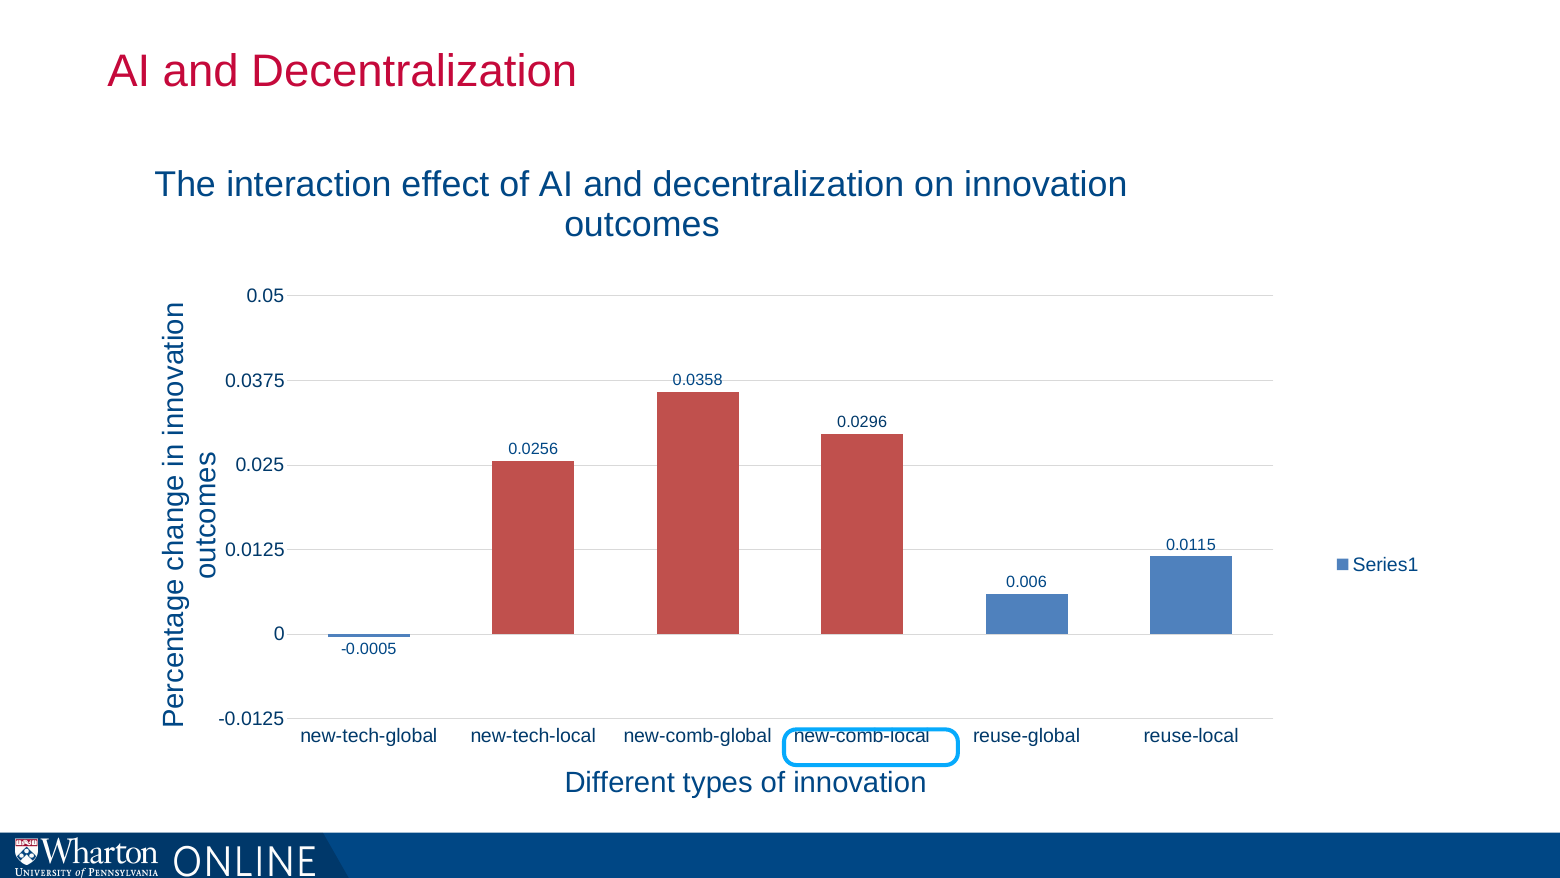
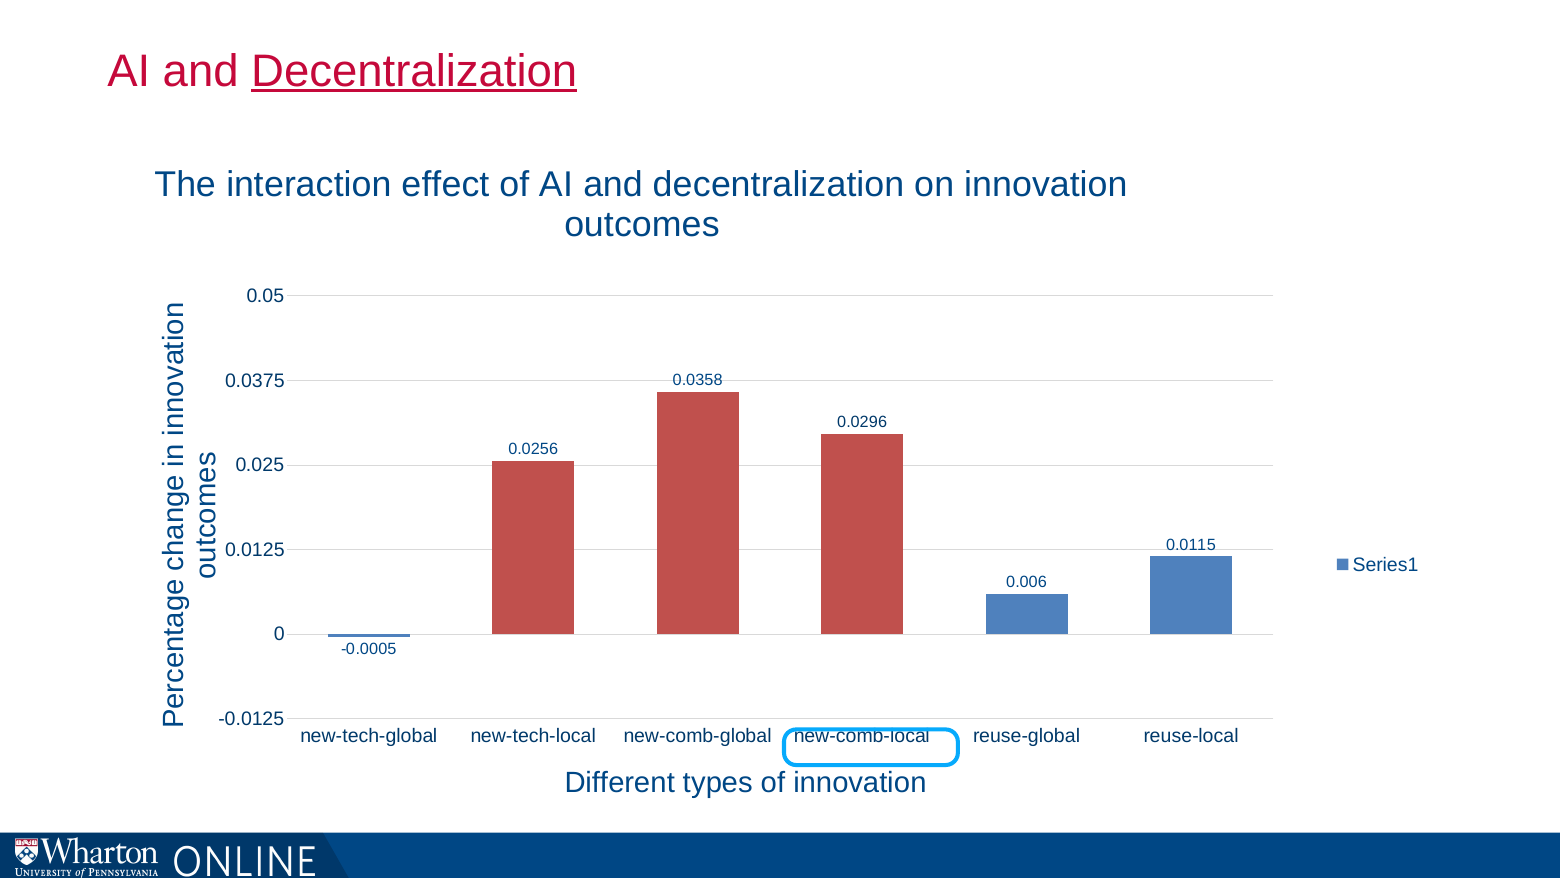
Decentralization underline: none -> present (414, 71)
